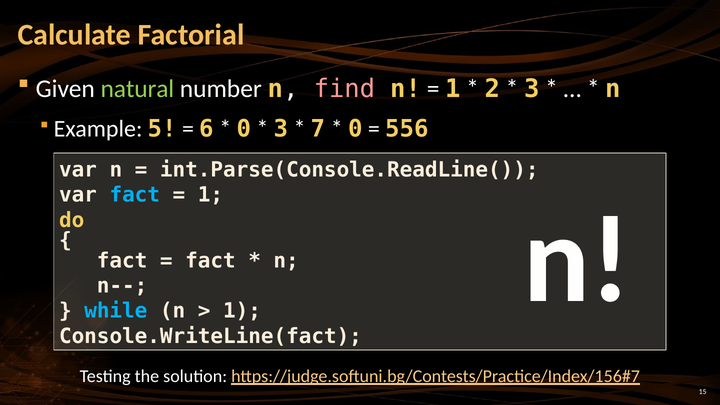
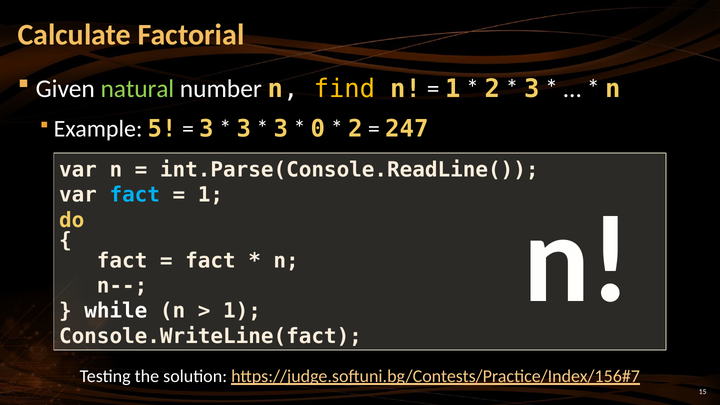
find colour: pink -> yellow (344, 89)
6: 6 -> 3 (207, 129)
0: 0 -> 3 (244, 129)
7: 7 -> 0 (318, 129)
0: 0 -> 2 (355, 129)
556: 556 -> 247 (407, 129)
while colour: light blue -> white (116, 311)
